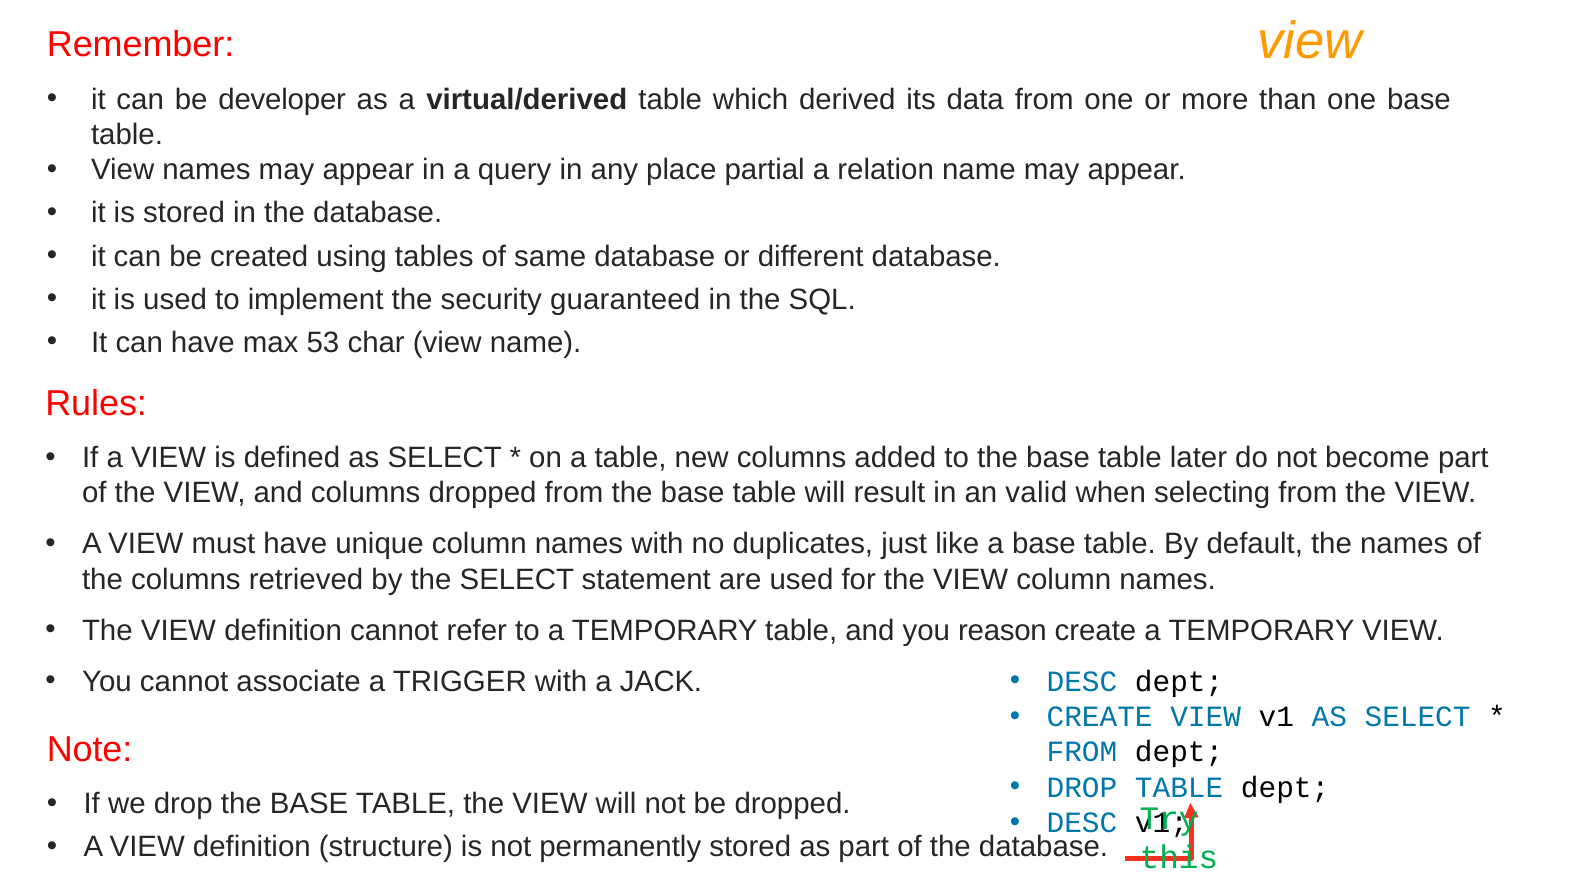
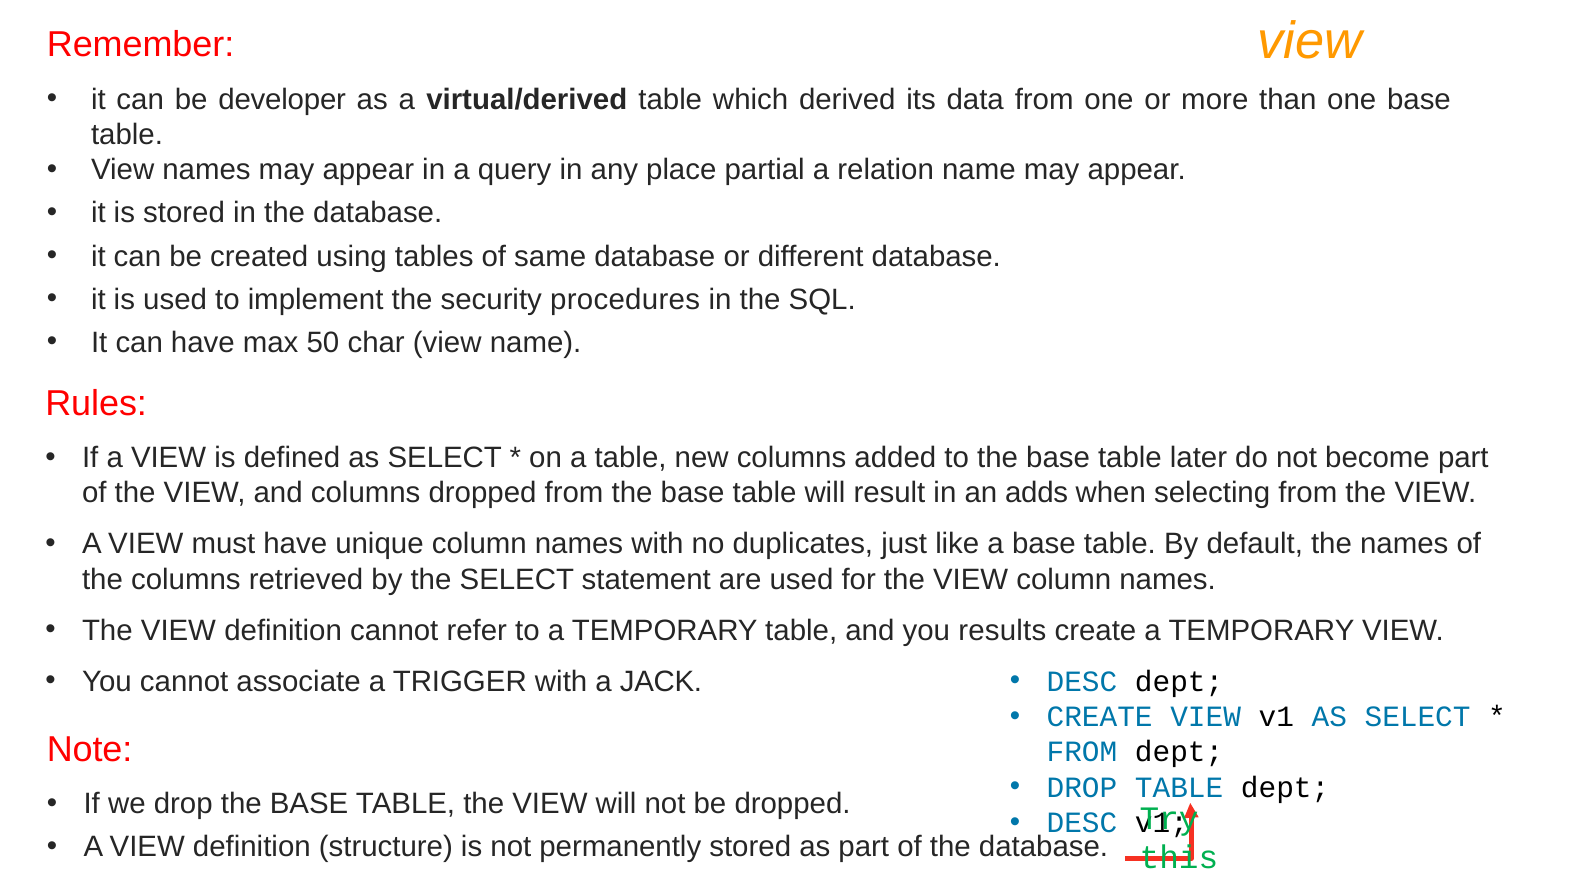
guaranteed: guaranteed -> procedures (625, 299)
53: 53 -> 50 (323, 343)
valid: valid -> adds (1037, 493)
reason: reason -> results (1002, 631)
